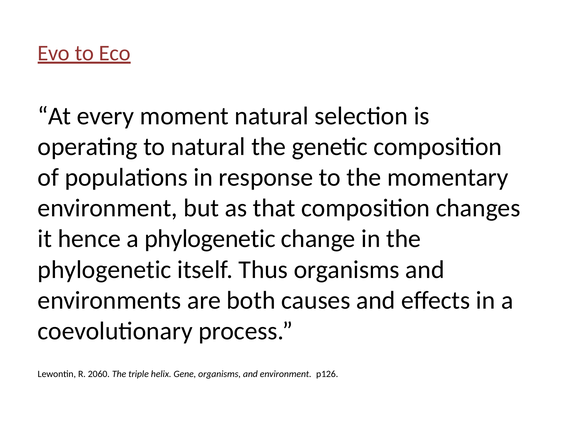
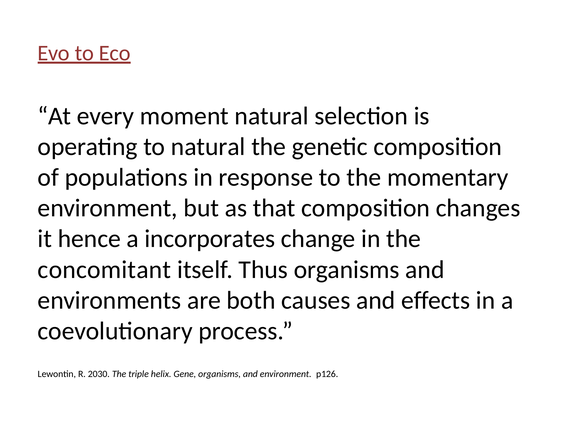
a phylogenetic: phylogenetic -> incorporates (210, 239)
phylogenetic: phylogenetic -> concomitant (104, 270)
2060: 2060 -> 2030 (99, 374)
